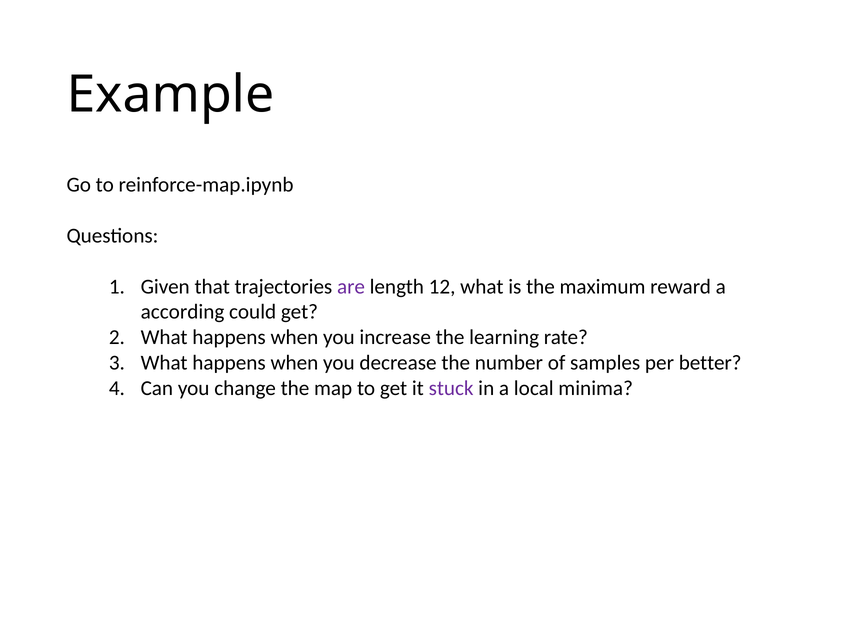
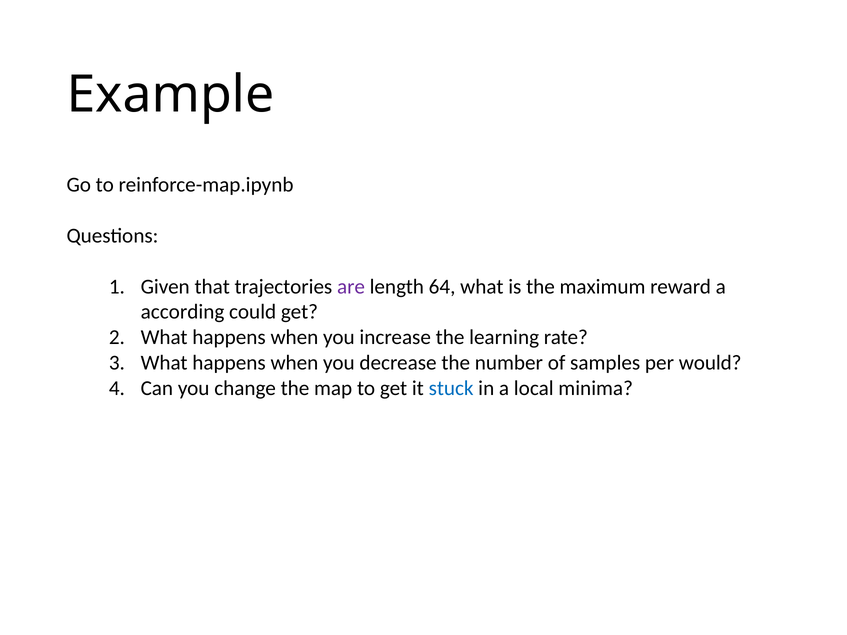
12: 12 -> 64 (442, 287)
better: better -> would (710, 363)
stuck colour: purple -> blue (451, 388)
